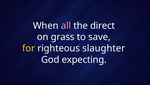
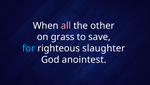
direct: direct -> other (102, 25)
for colour: yellow -> light blue (29, 48)
expecting: expecting -> anointest (84, 59)
